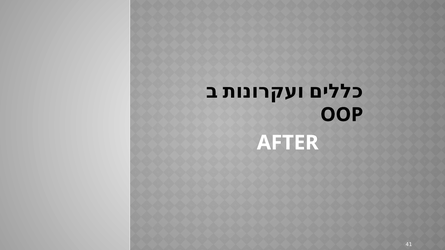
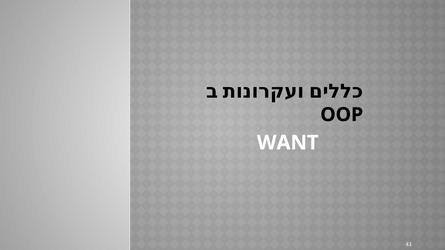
AFTER: AFTER -> WANT (288, 143)
